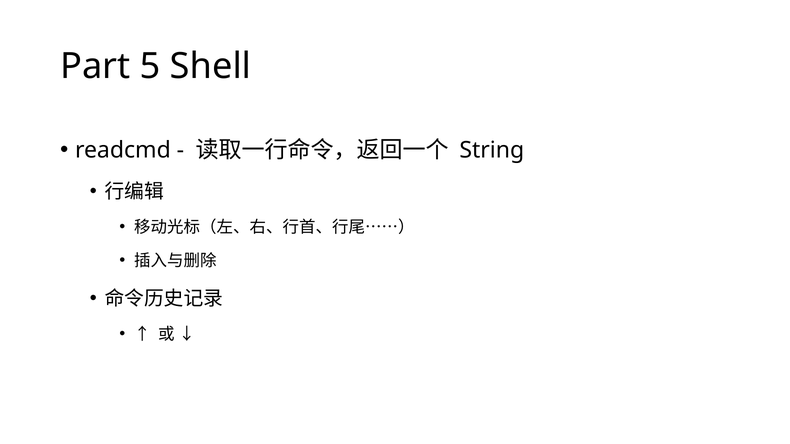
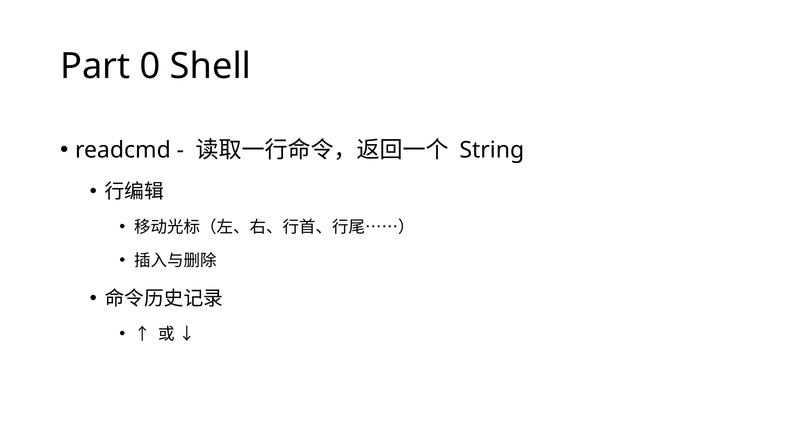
5: 5 -> 0 (150, 66)
